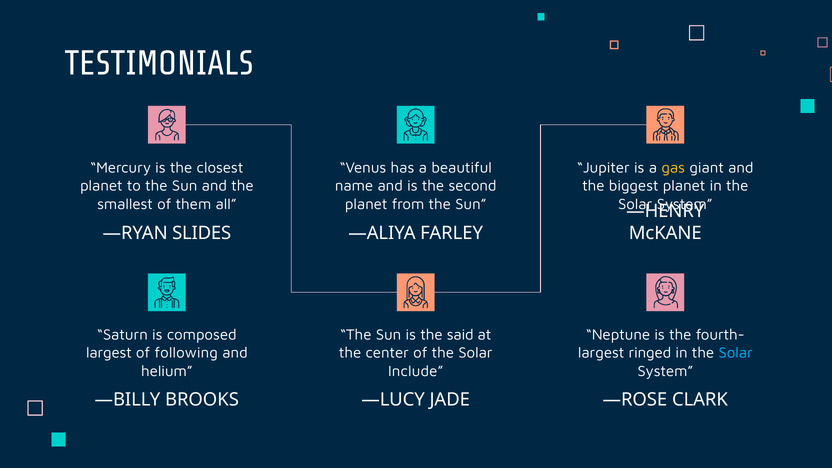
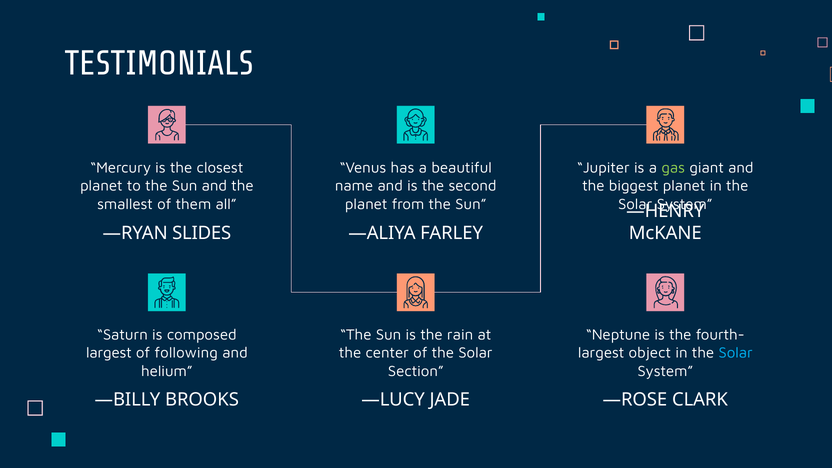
gas colour: yellow -> light green (673, 168)
said: said -> rain (460, 335)
ringed: ringed -> object (650, 353)
Include: Include -> Section (416, 371)
